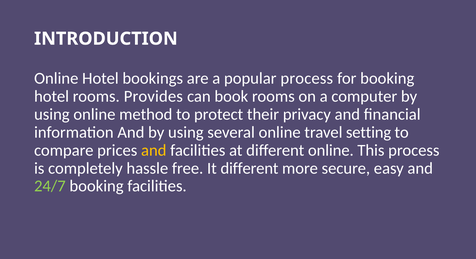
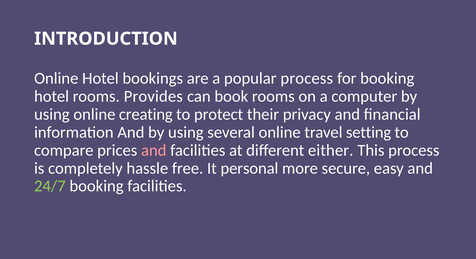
method: method -> creating (146, 114)
and colour: yellow -> pink (154, 150)
different online: online -> either (331, 150)
It different: different -> personal (249, 168)
